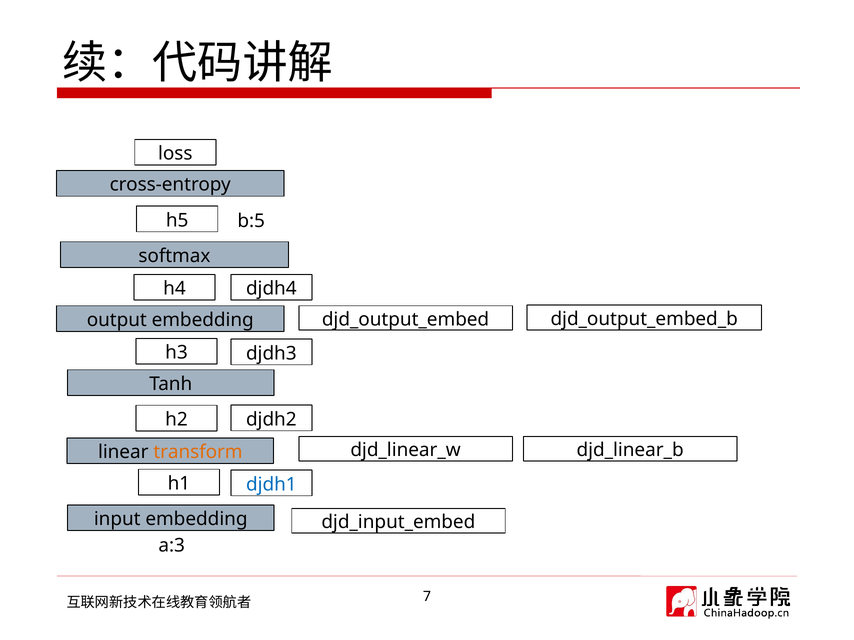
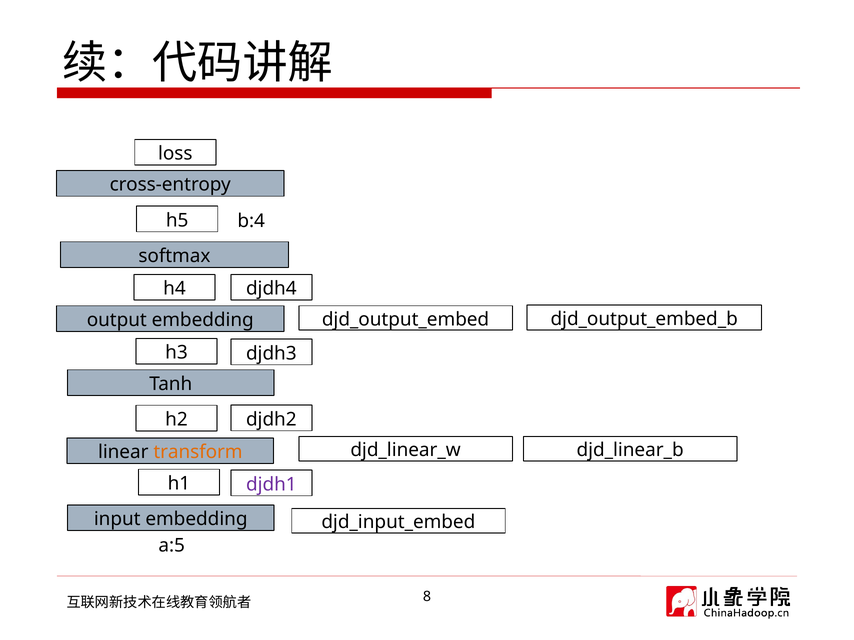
b:5: b:5 -> b:4 (251, 221)
djdh1 colour: blue -> purple (271, 485)
a:3: a:3 -> a:5 (172, 546)
7: 7 -> 8 (427, 597)
